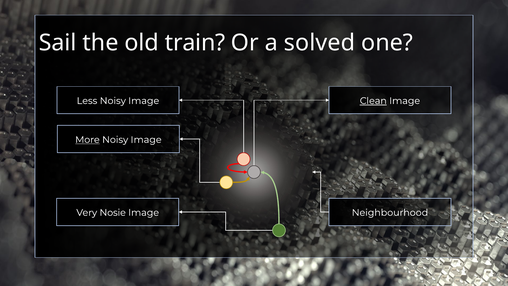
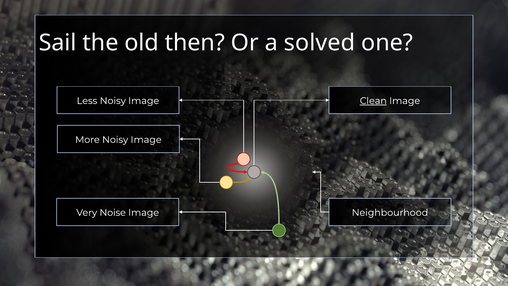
train: train -> then (195, 43)
More underline: present -> none (87, 140)
Nosie: Nosie -> Noise (113, 212)
